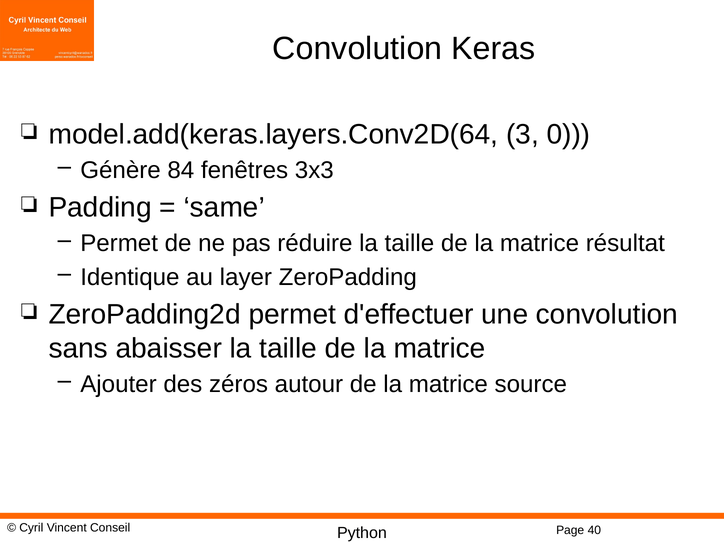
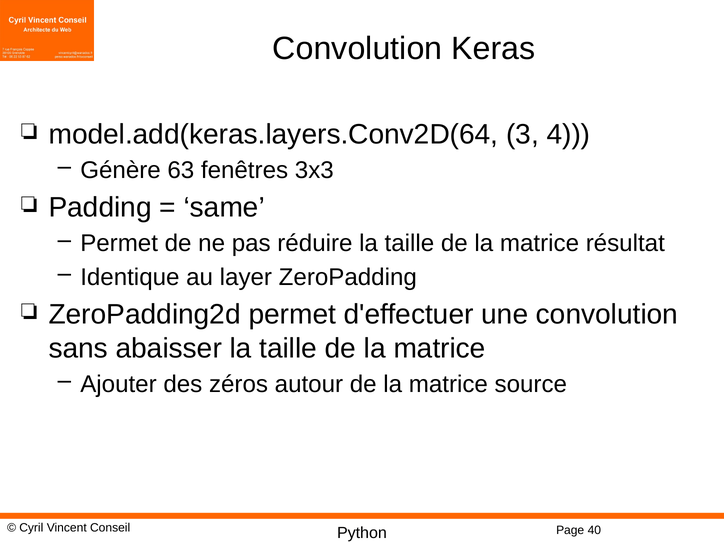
0: 0 -> 4 (568, 134)
84: 84 -> 63 (181, 170)
